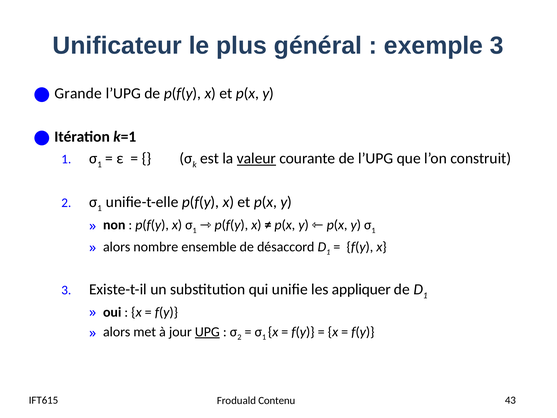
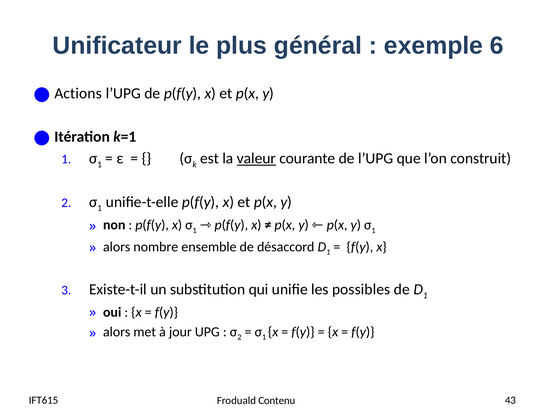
exemple 3: 3 -> 6 (497, 46)
Grande: Grande -> Actions (78, 93)
appliquer: appliquer -> possibles (361, 289)
UPG underline: present -> none (207, 332)
